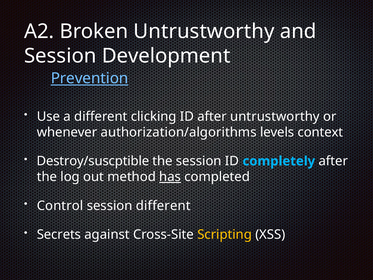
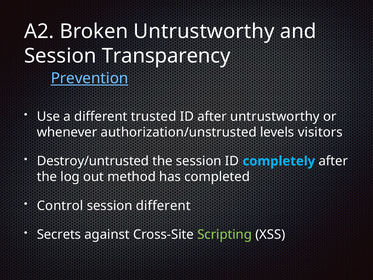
Development: Development -> Transparency (166, 56)
clicking: clicking -> trusted (154, 116)
authorization/algorithms: authorization/algorithms -> authorization/unstrusted (179, 132)
context: context -> visitors (320, 132)
Destroy/suscptible: Destroy/suscptible -> Destroy/untrusted (93, 161)
has underline: present -> none (170, 177)
Scripting colour: yellow -> light green (225, 234)
